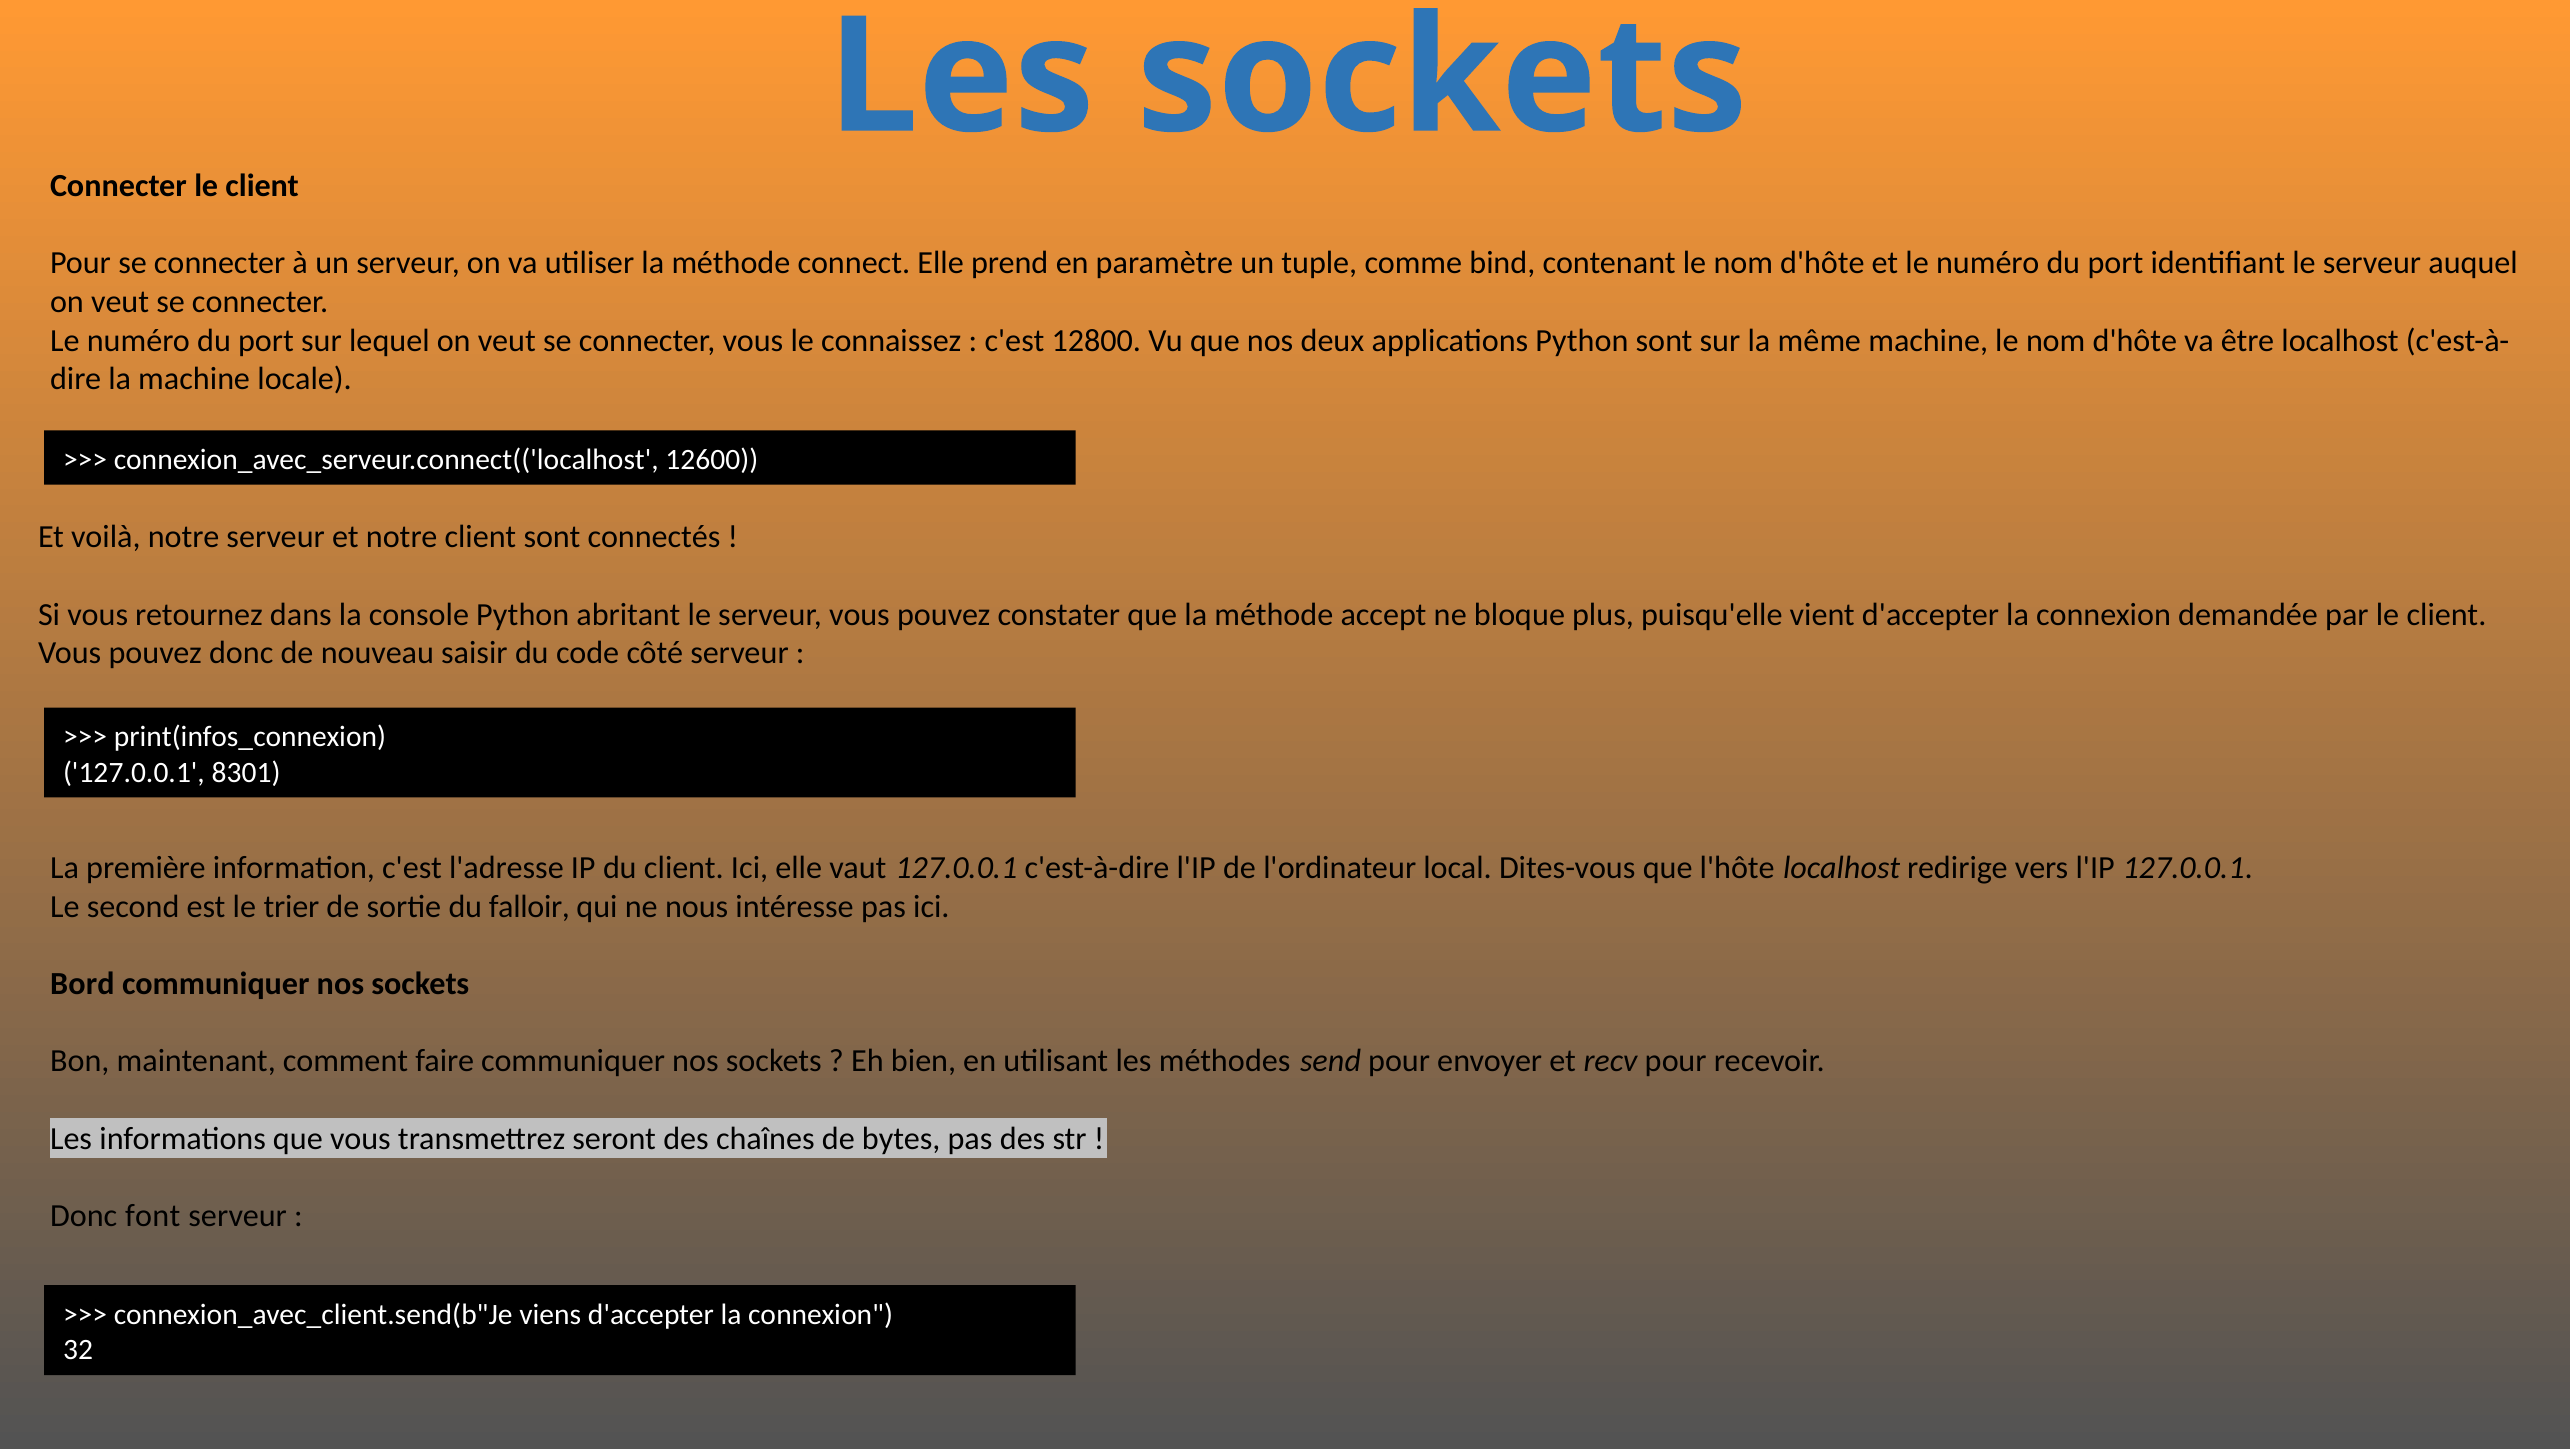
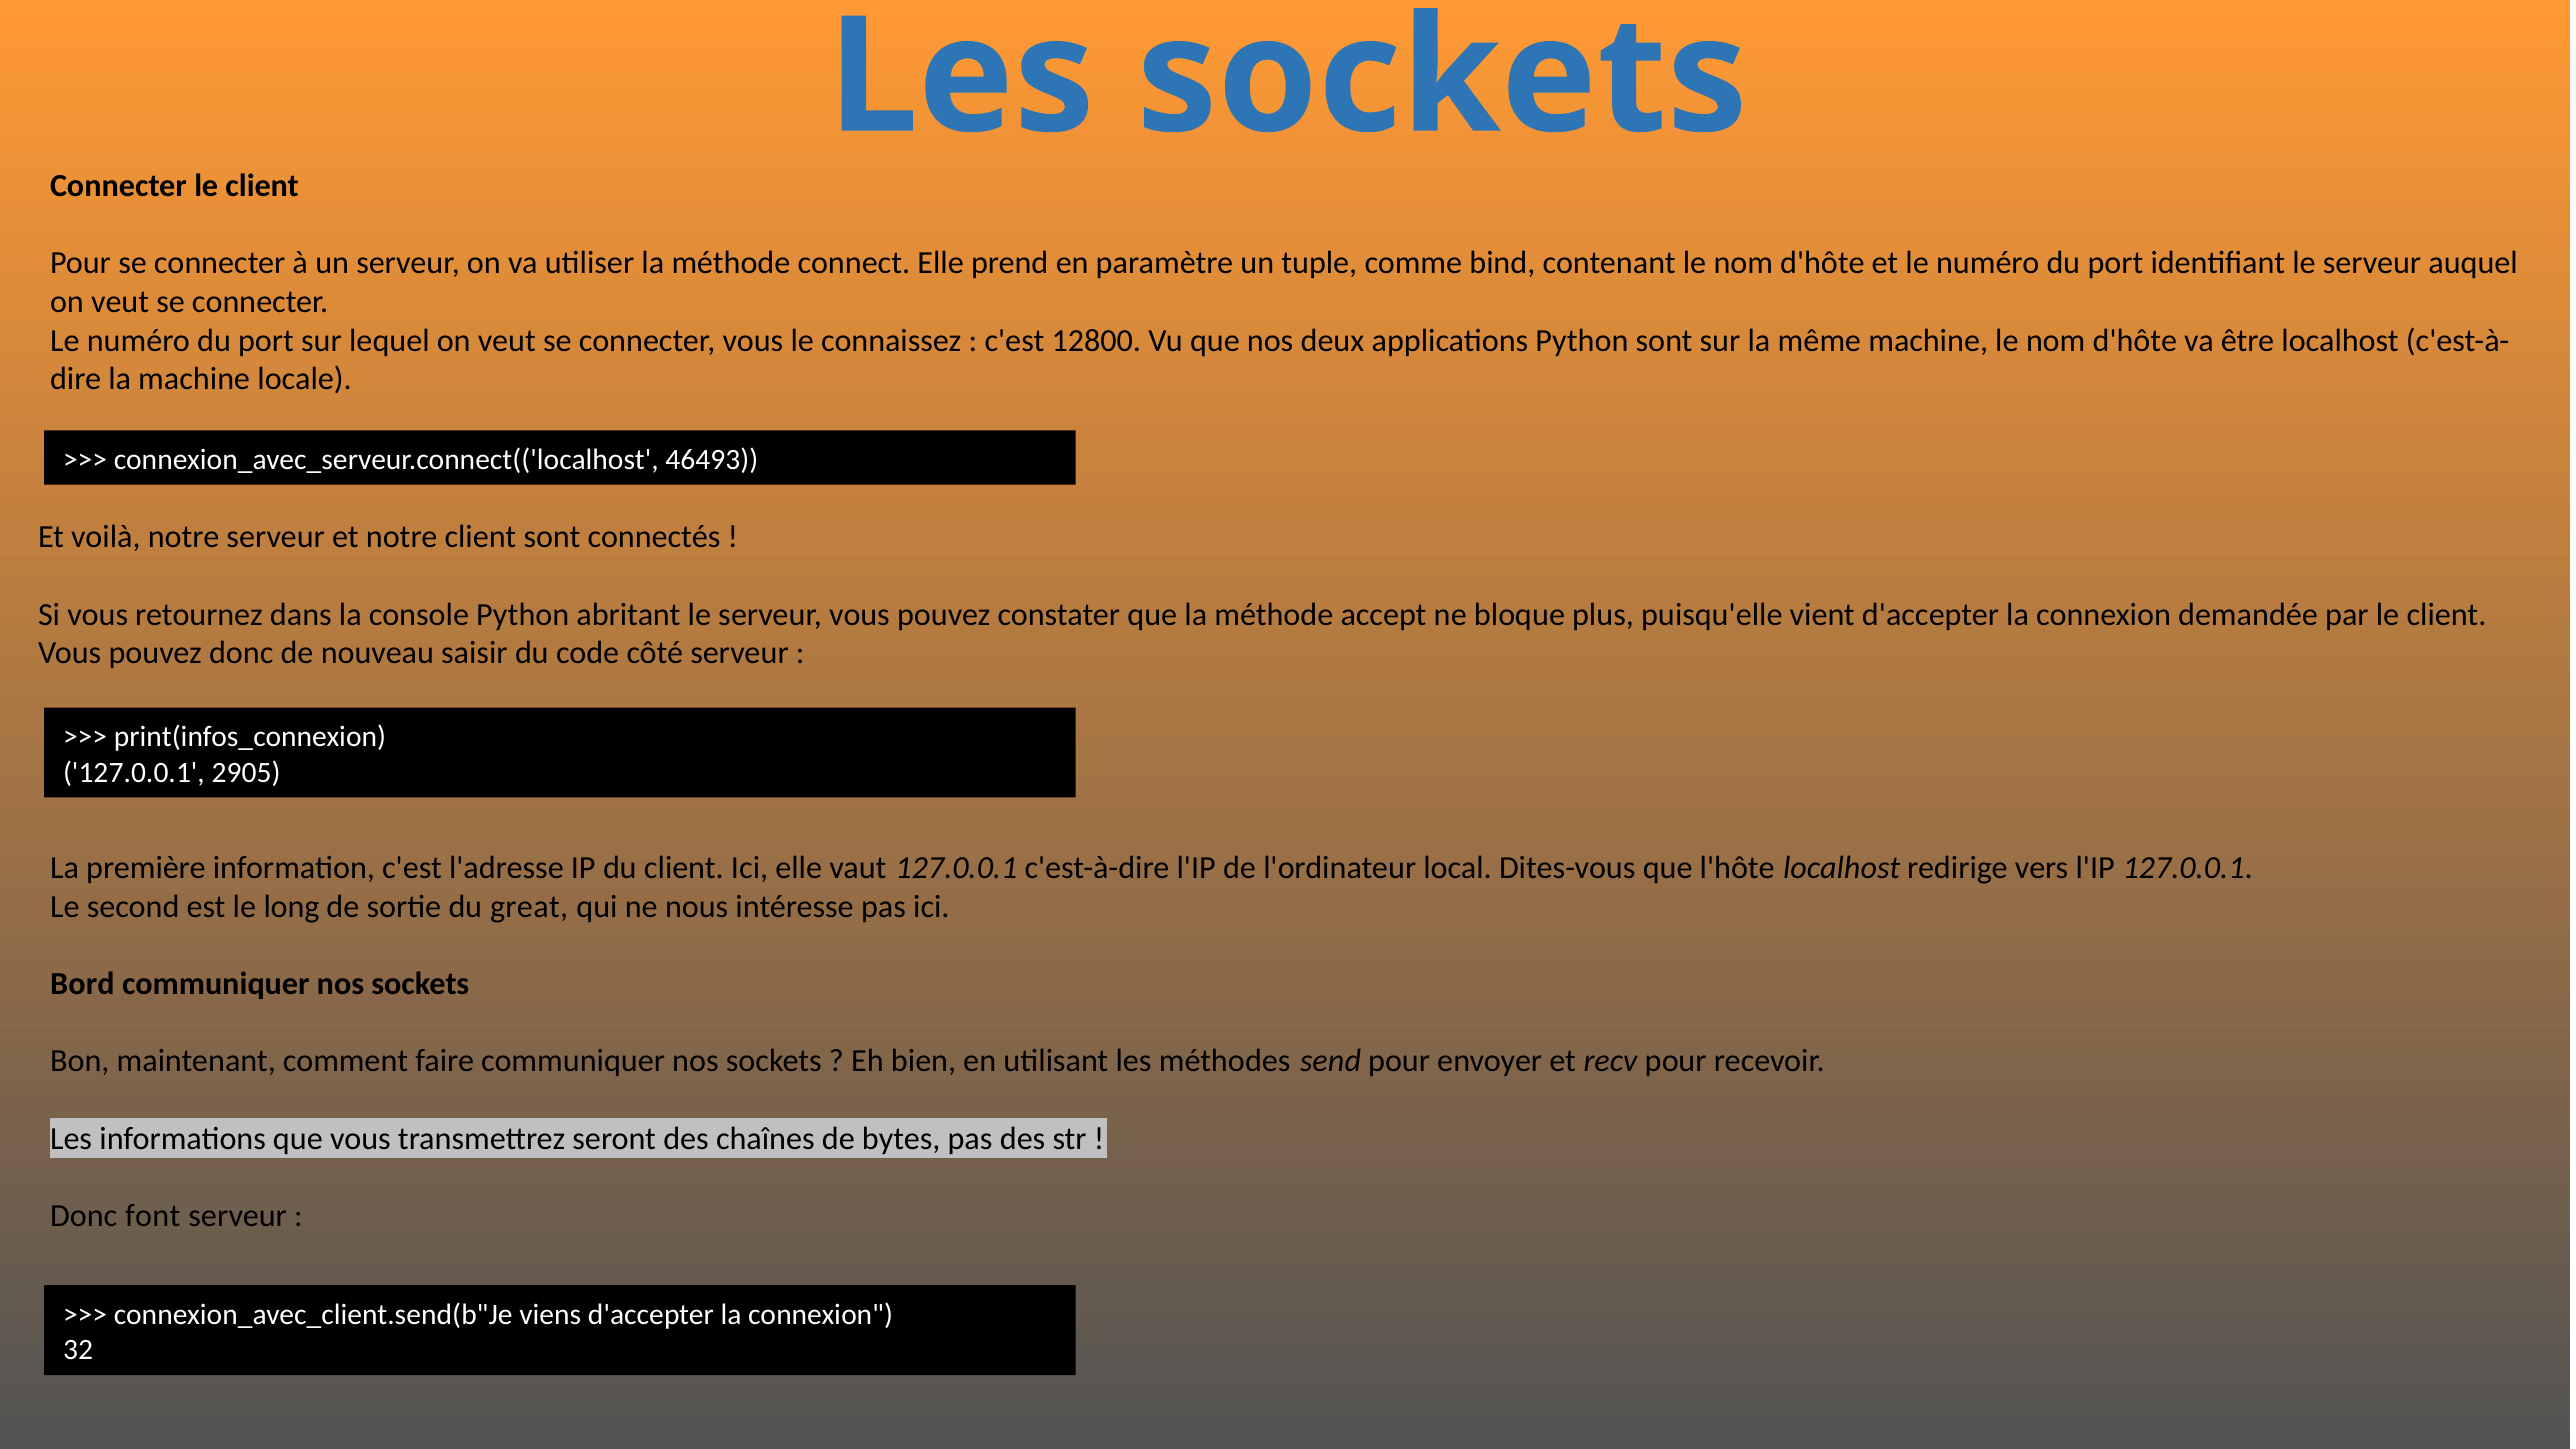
12600: 12600 -> 46493 (712, 460)
8301: 8301 -> 2905 (246, 772)
trier: trier -> long (291, 907)
falloir: falloir -> great (529, 907)
